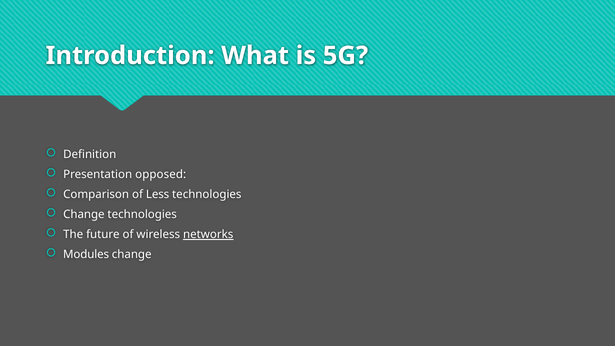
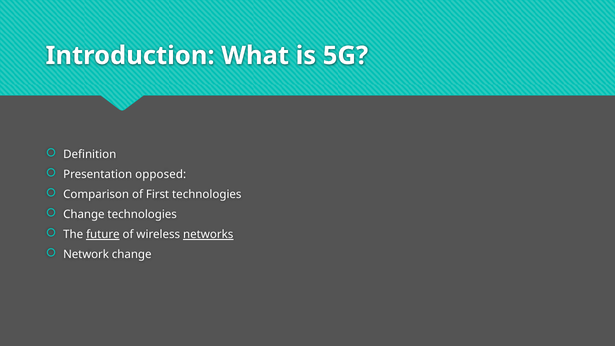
Less: Less -> First (158, 195)
future underline: none -> present (103, 235)
Modules: Modules -> Network (86, 255)
